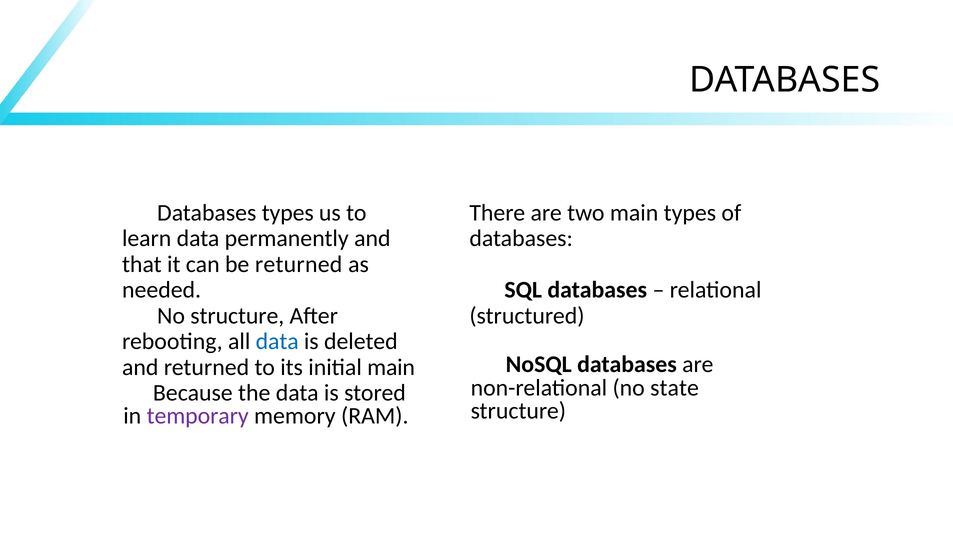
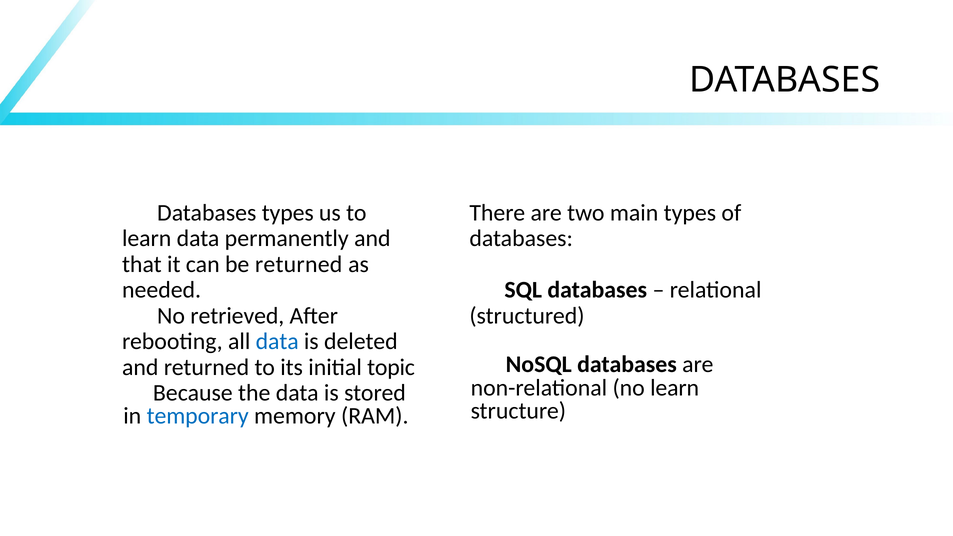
structure: structure -> retrieved (237, 316)
initial main: main -> topic (391, 367)
no state: state -> learn (675, 388)
temporary colour: purple -> blue (198, 416)
